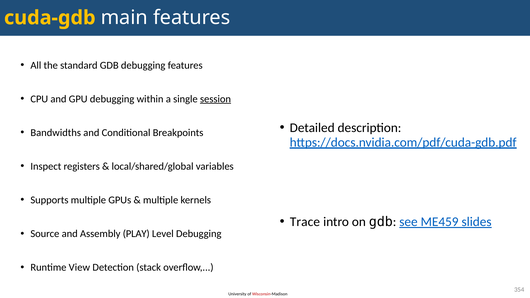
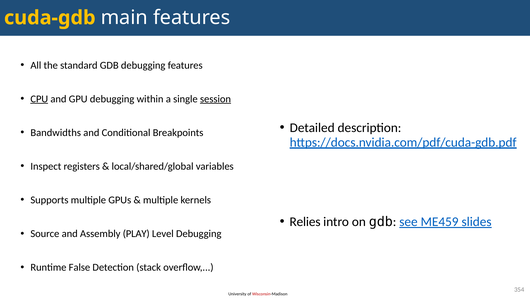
CPU underline: none -> present (39, 99)
Trace: Trace -> Relies (305, 222)
View: View -> False (79, 267)
